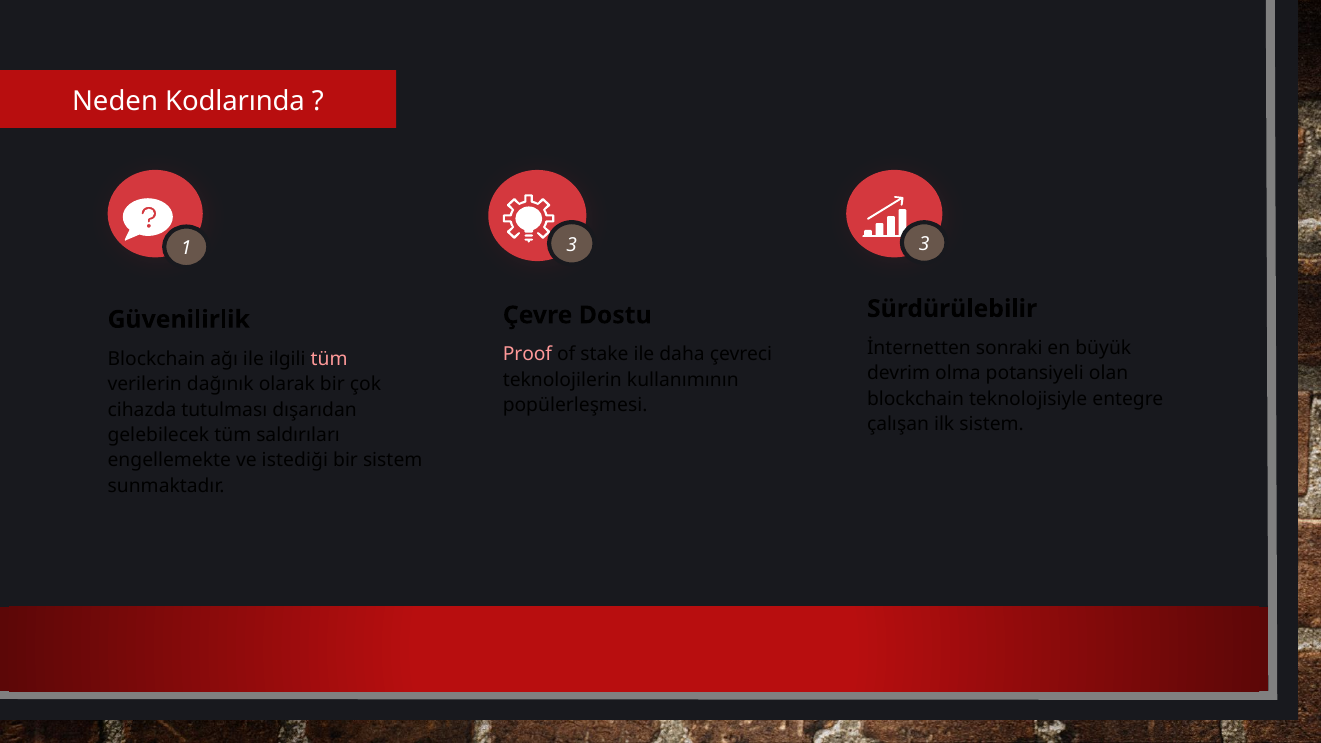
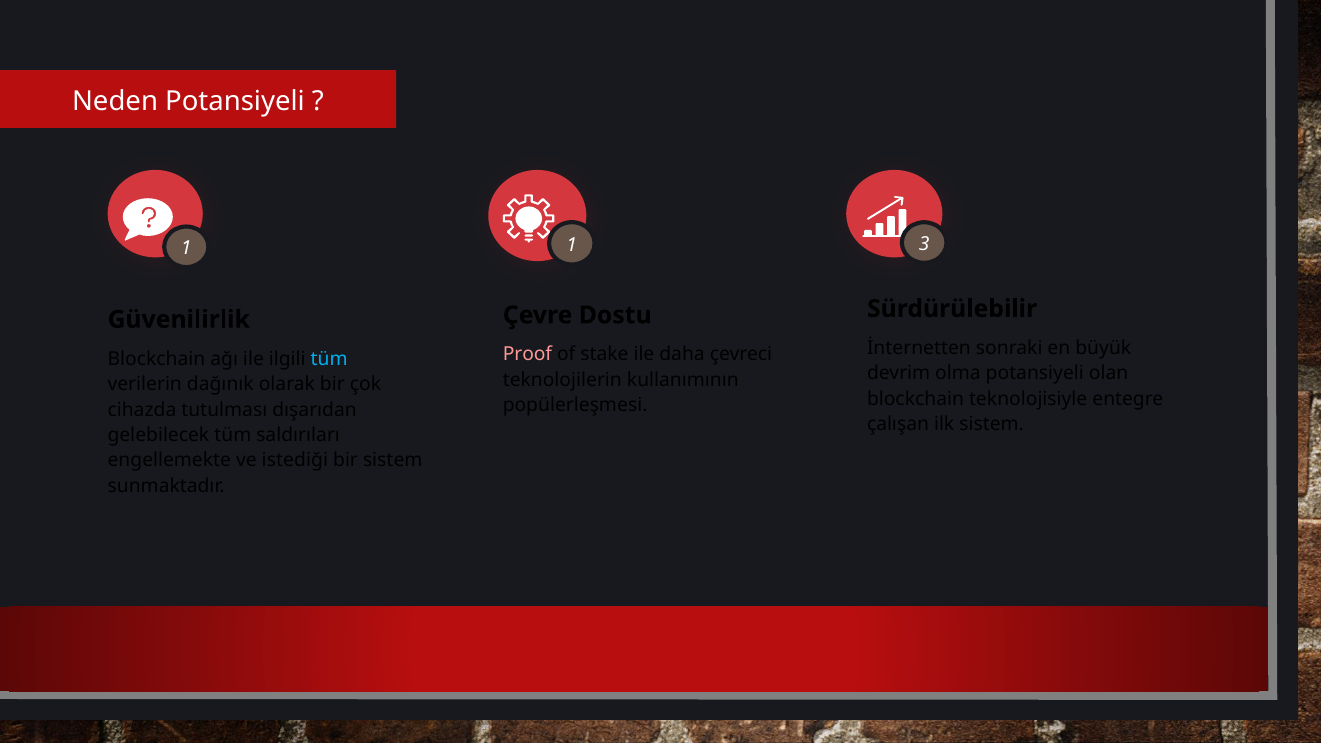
Neden Kodlarında: Kodlarında -> Potansiyeli (235, 101)
1 3: 3 -> 1 (572, 245)
tüm colour: pink -> light blue (329, 359)
